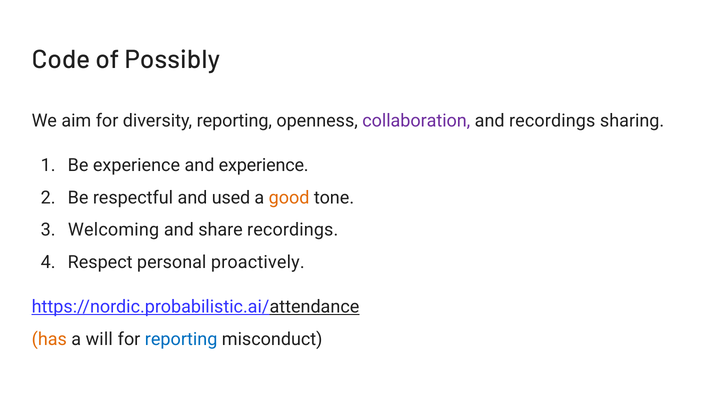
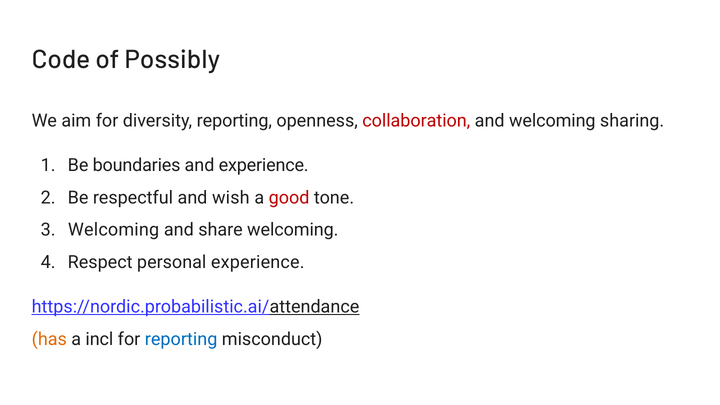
collaboration colour: purple -> red (416, 121)
and recordings: recordings -> welcoming (552, 121)
Be experience: experience -> boundaries (137, 165)
used: used -> wish (231, 198)
good colour: orange -> red (289, 198)
share recordings: recordings -> welcoming (293, 230)
personal proactively: proactively -> experience (258, 262)
will: will -> incl (99, 339)
